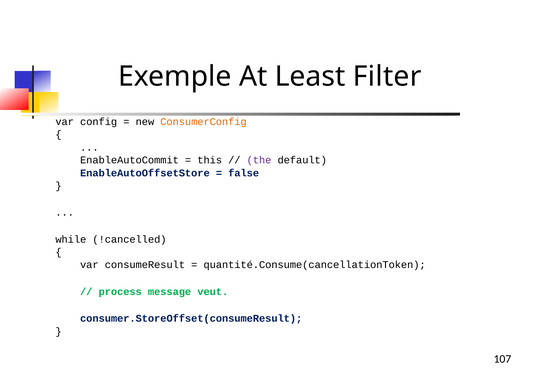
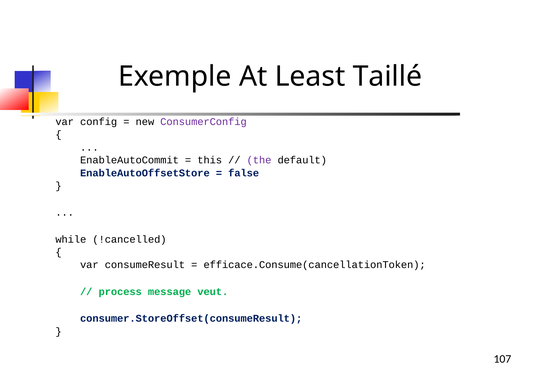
Filter: Filter -> Taillé (387, 76)
ConsumerConfig colour: orange -> purple (204, 122)
quantité.Consume(cancellationToken: quantité.Consume(cancellationToken -> efficace.Consume(cancellationToken (315, 265)
